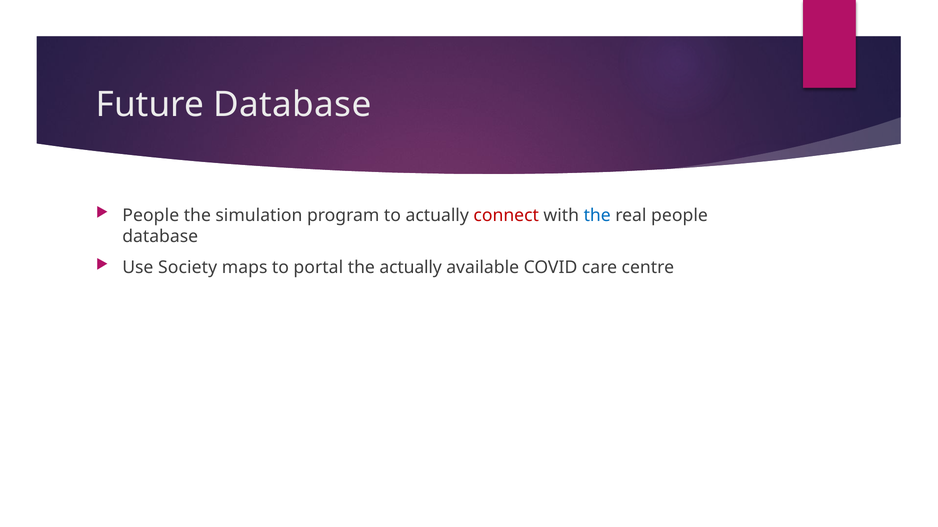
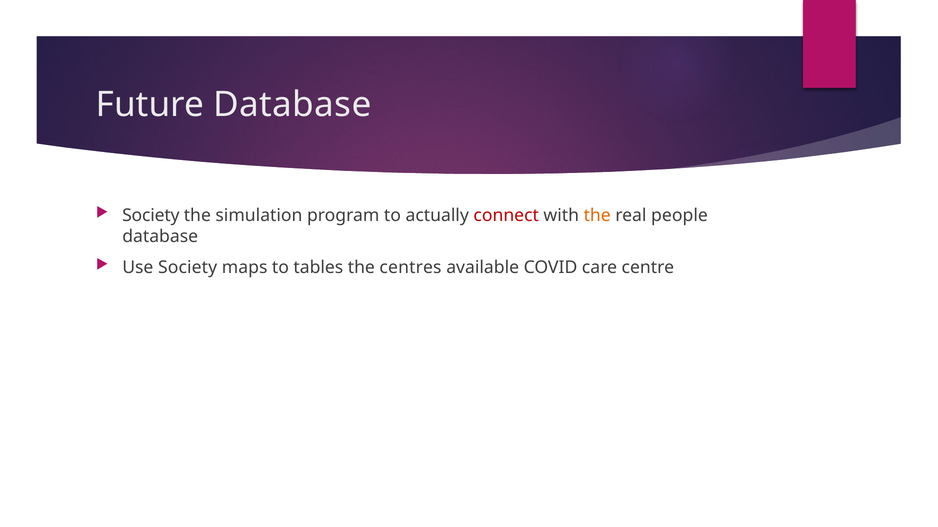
People: People -> Society (151, 216)
the colour: blue -> orange (597, 216)
portal: portal -> tables (318, 268)
the actually: actually -> centres (411, 268)
